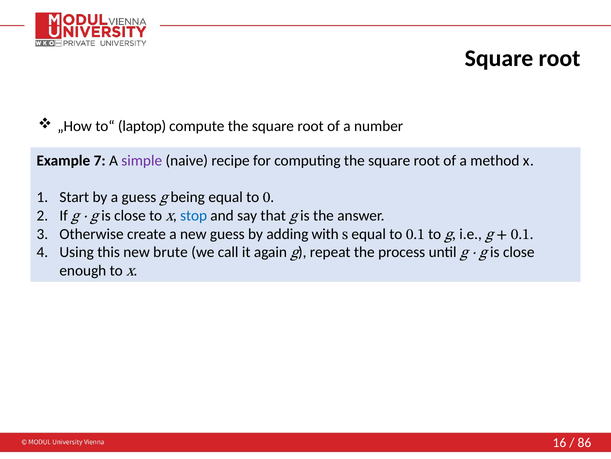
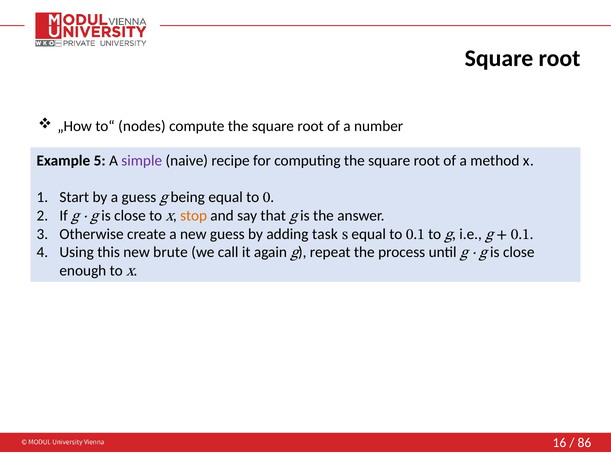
laptop: laptop -> nodes (142, 126)
7: 7 -> 5 (100, 160)
stop colour: blue -> orange (194, 215)
with: with -> task (325, 234)
